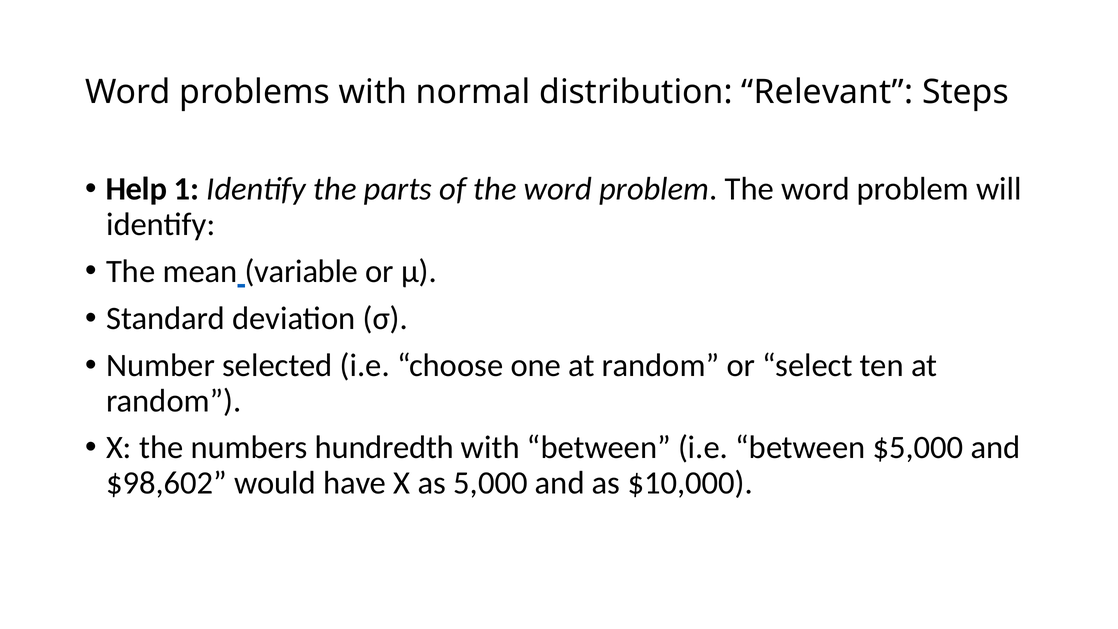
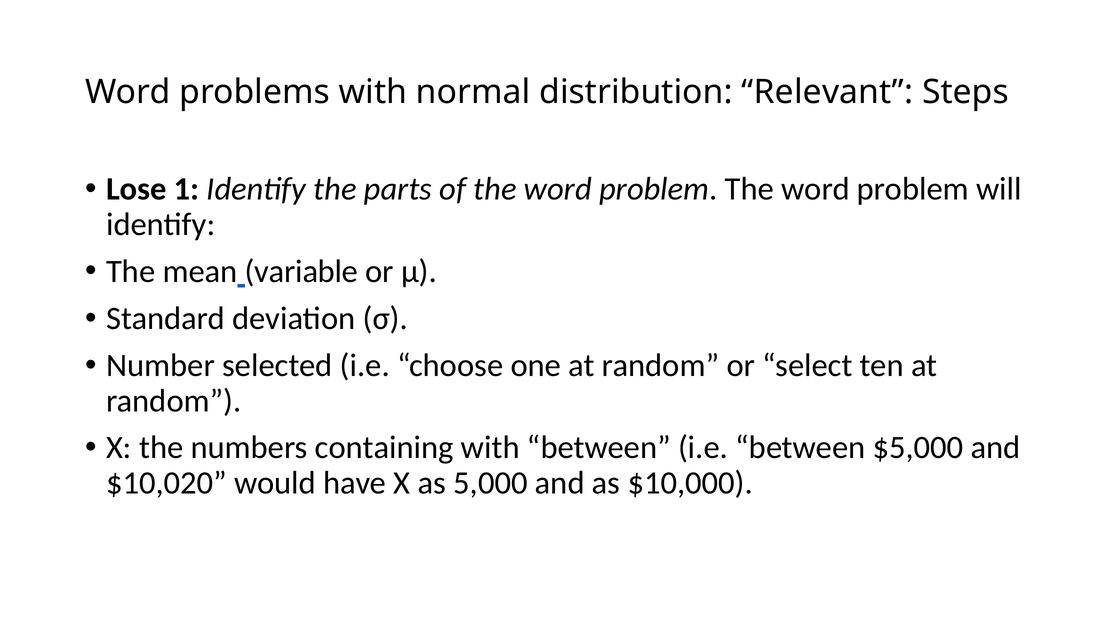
Help: Help -> Lose (136, 189)
hundredth: hundredth -> containing (384, 448)
$98,602: $98,602 -> $10,020 (167, 483)
